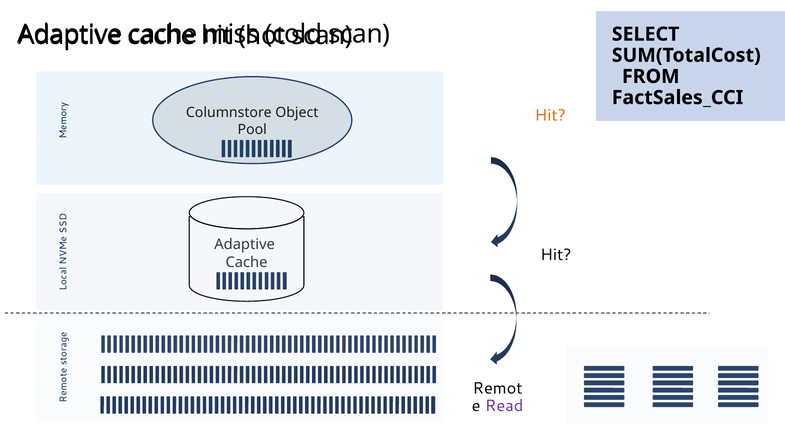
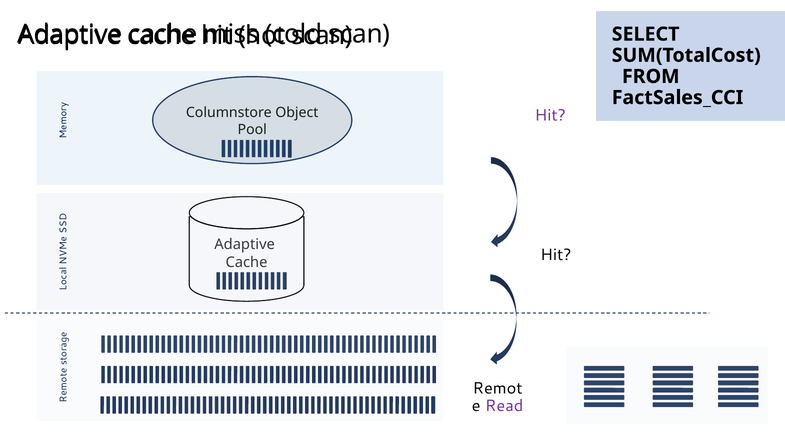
Hit colour: orange -> purple (550, 116)
